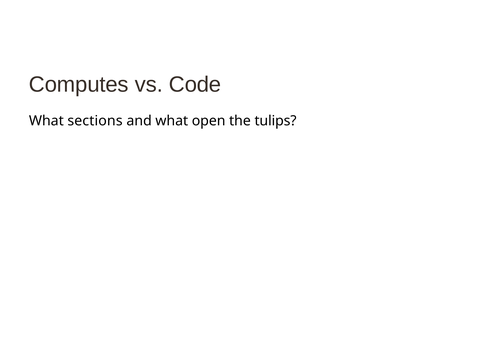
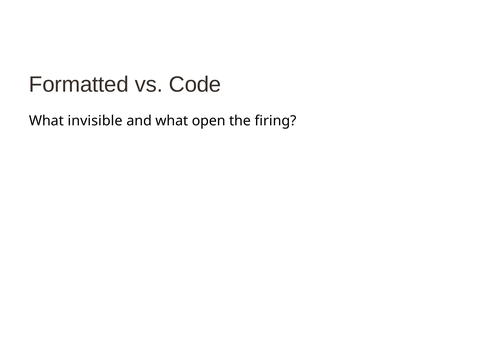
Computes: Computes -> Formatted (79, 85)
sections: sections -> invisible (95, 121)
tulips: tulips -> firing (275, 121)
